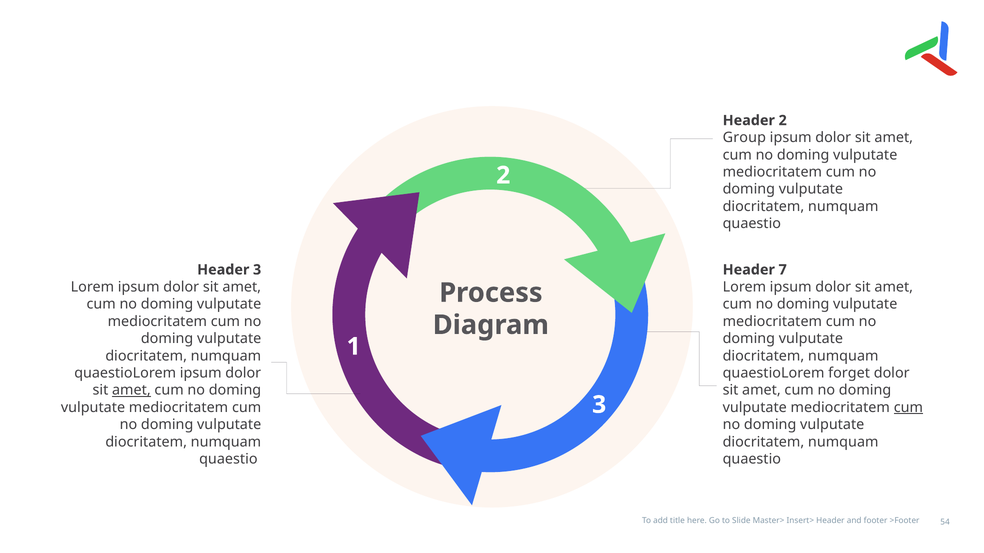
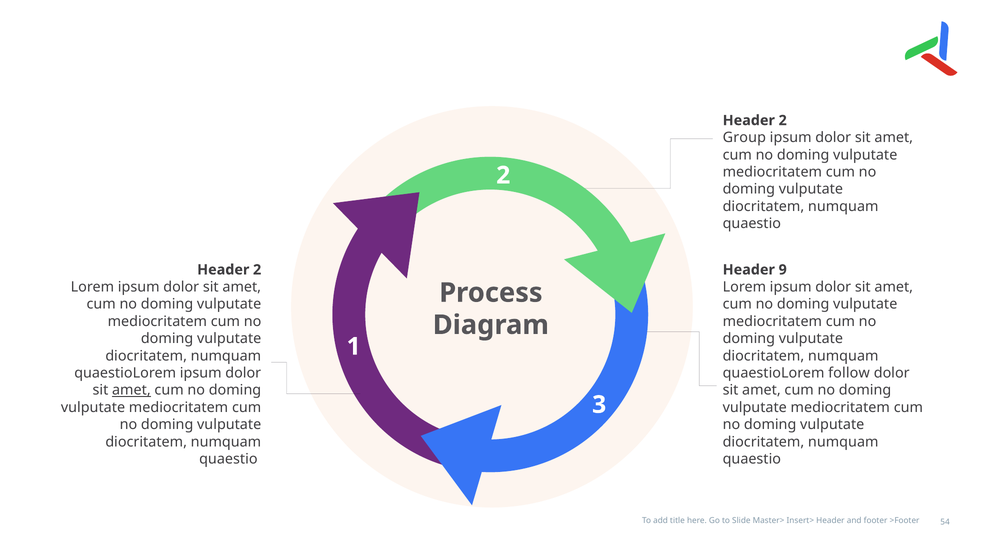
3: 3 -> 2 (257, 270)
7: 7 -> 9 (783, 270)
forget: forget -> follow (849, 373)
cum underline: present -> none (908, 408)
